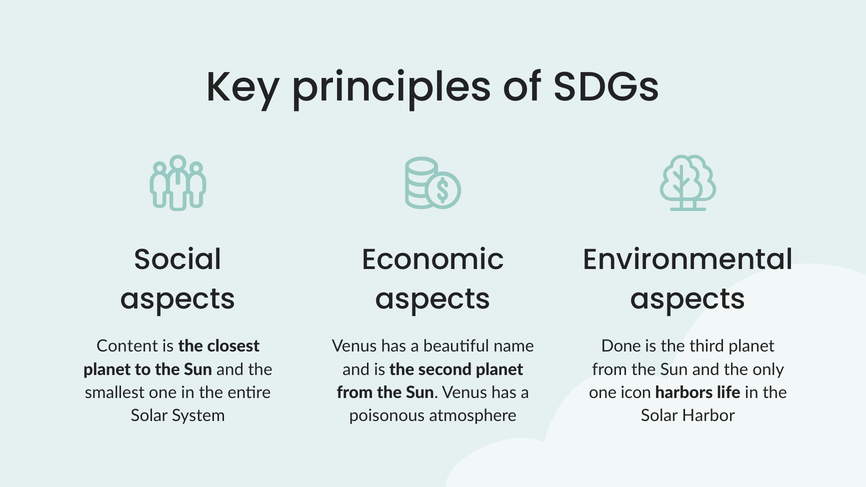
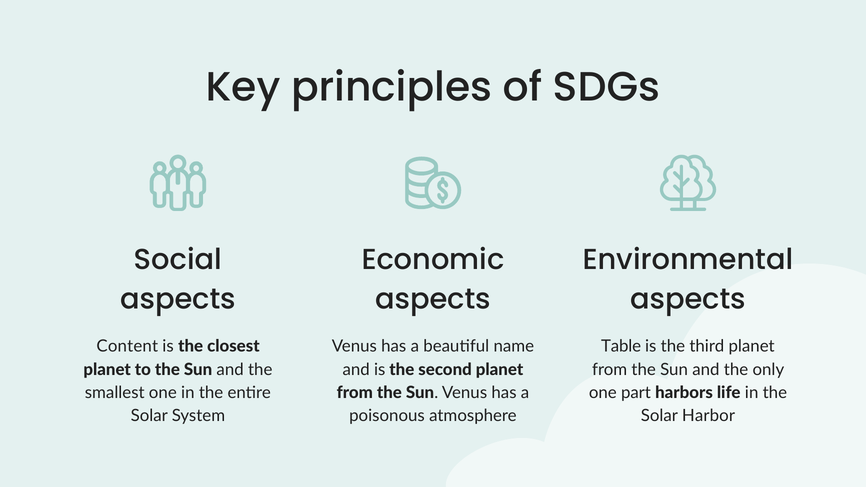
Done: Done -> Table (621, 346)
icon: icon -> part (636, 393)
